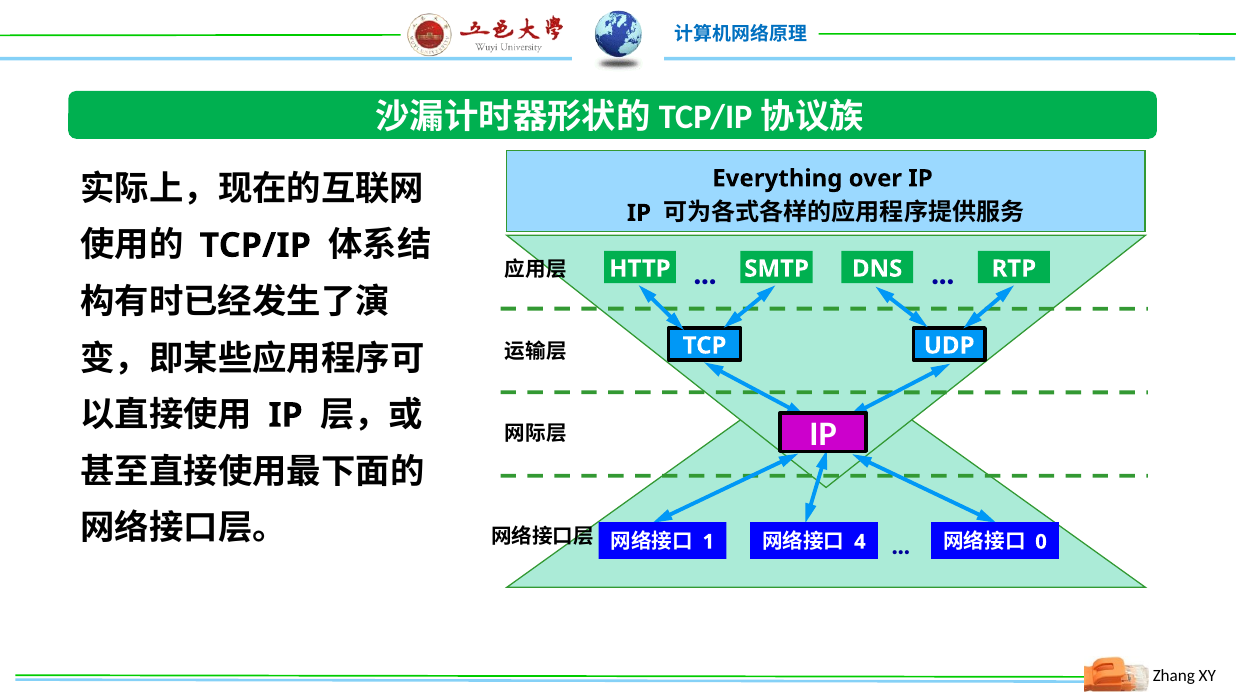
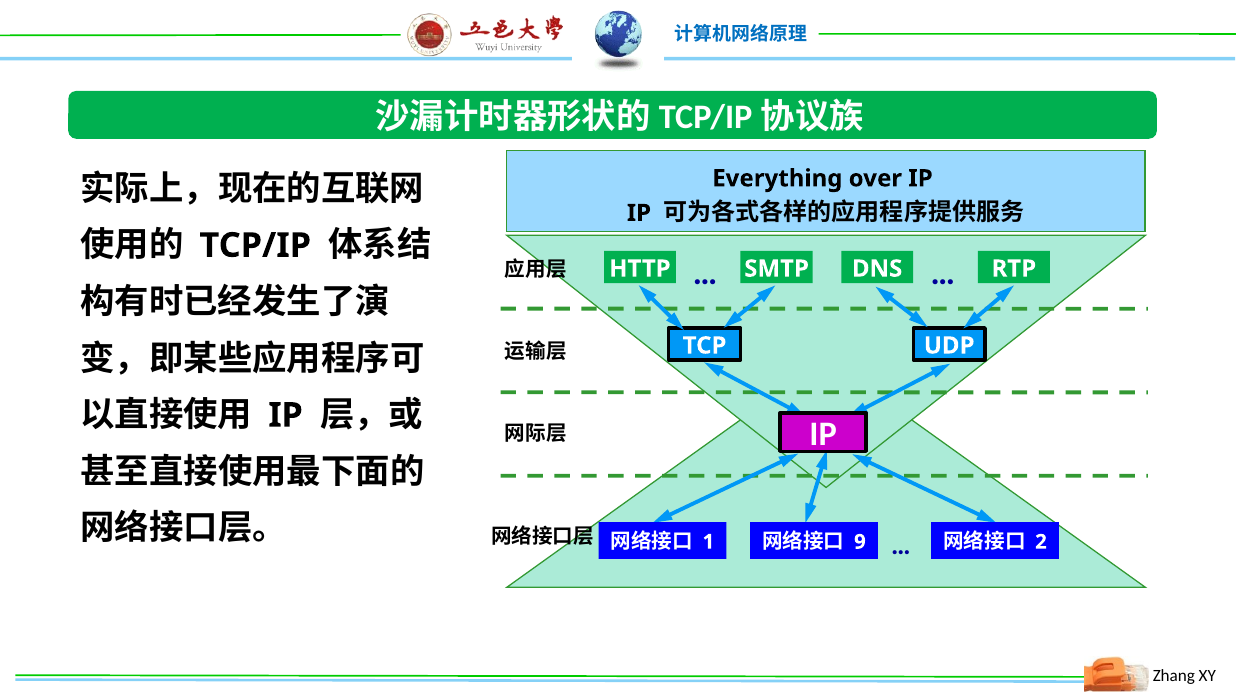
4: 4 -> 9 (860, 542)
0: 0 -> 2 (1041, 542)
